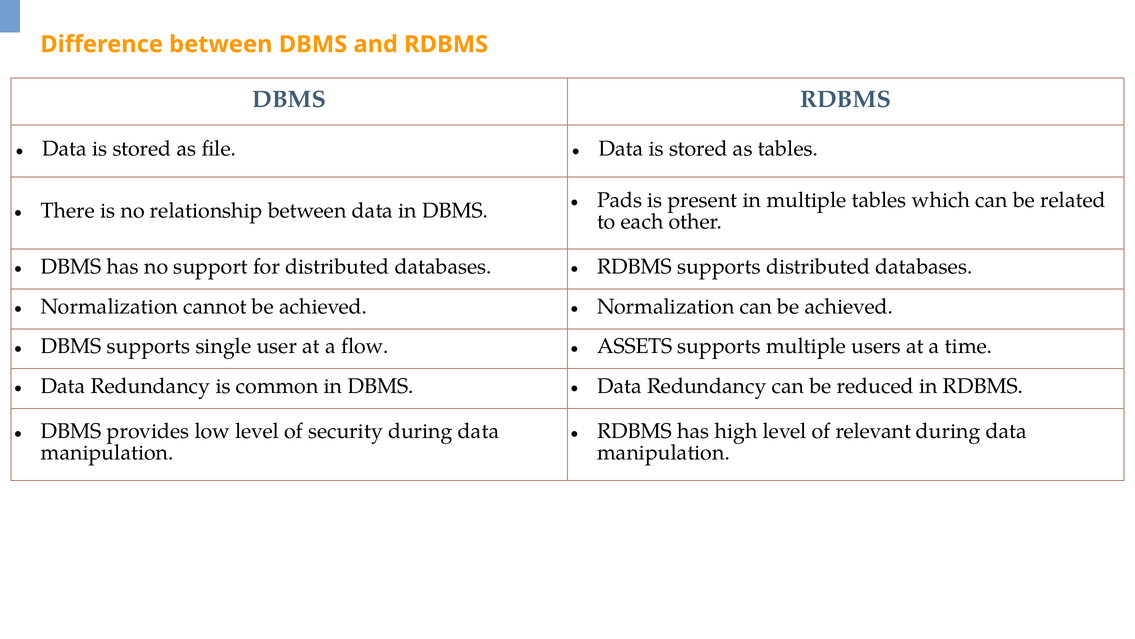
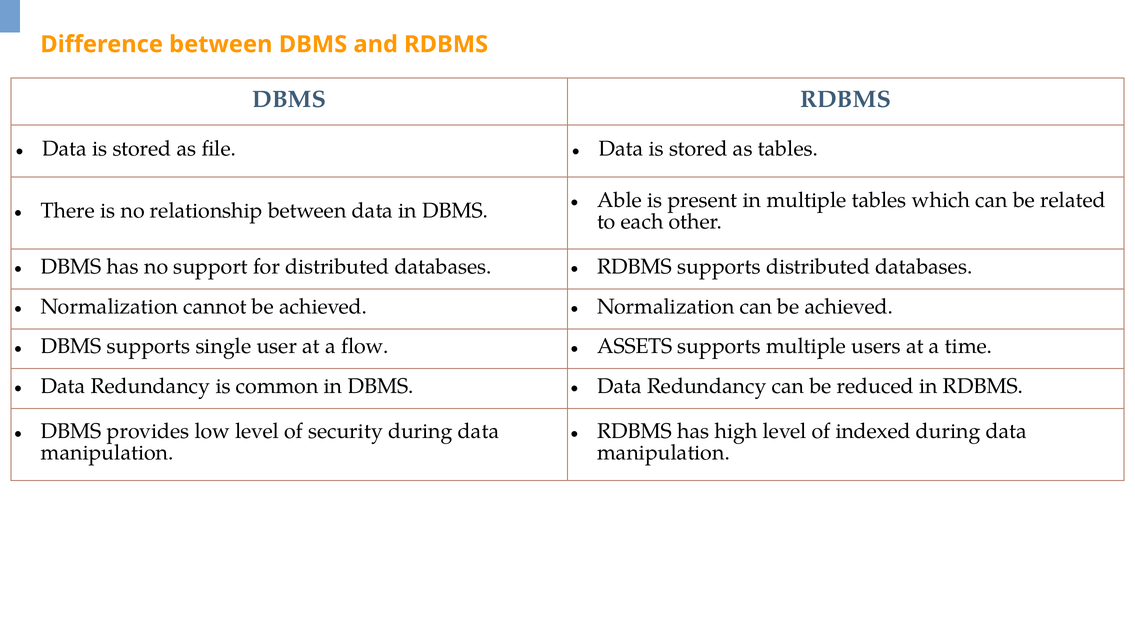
Pads: Pads -> Able (620, 200)
relevant: relevant -> indexed (873, 431)
